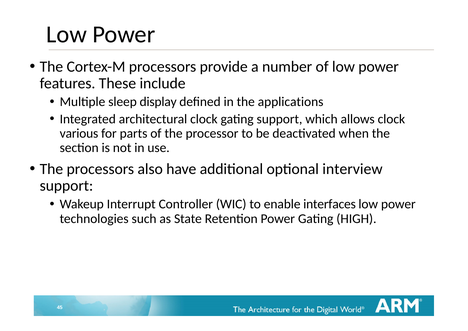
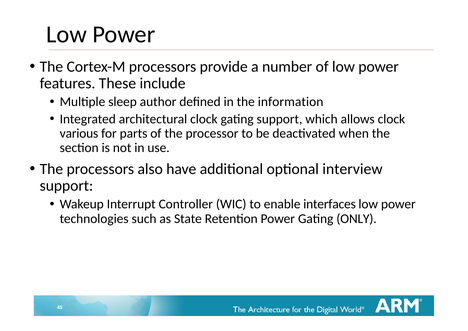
display: display -> author (158, 102)
applications: applications -> information (291, 102)
HIGH: HIGH -> ONLY (357, 218)
